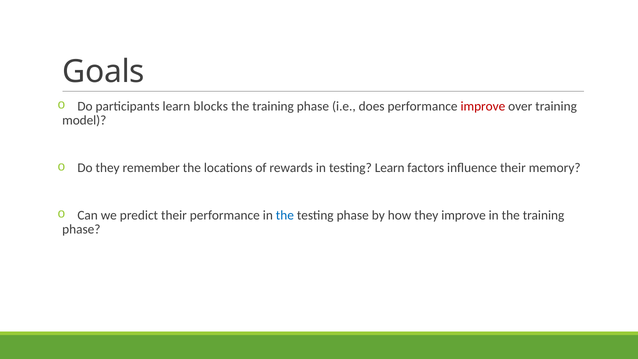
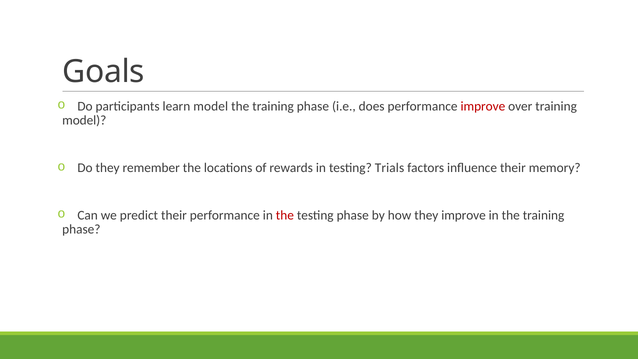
learn blocks: blocks -> model (211, 106)
testing Learn: Learn -> Trials (390, 168)
the colour: blue -> red (285, 215)
